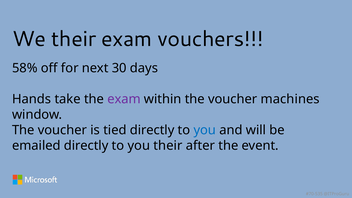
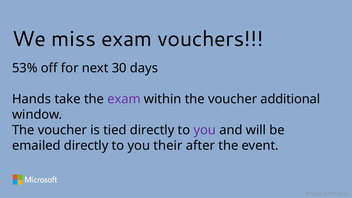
We their: their -> miss (74, 39)
58%: 58% -> 53% (25, 68)
machines: machines -> additional (290, 99)
you colour: blue -> purple (205, 130)
